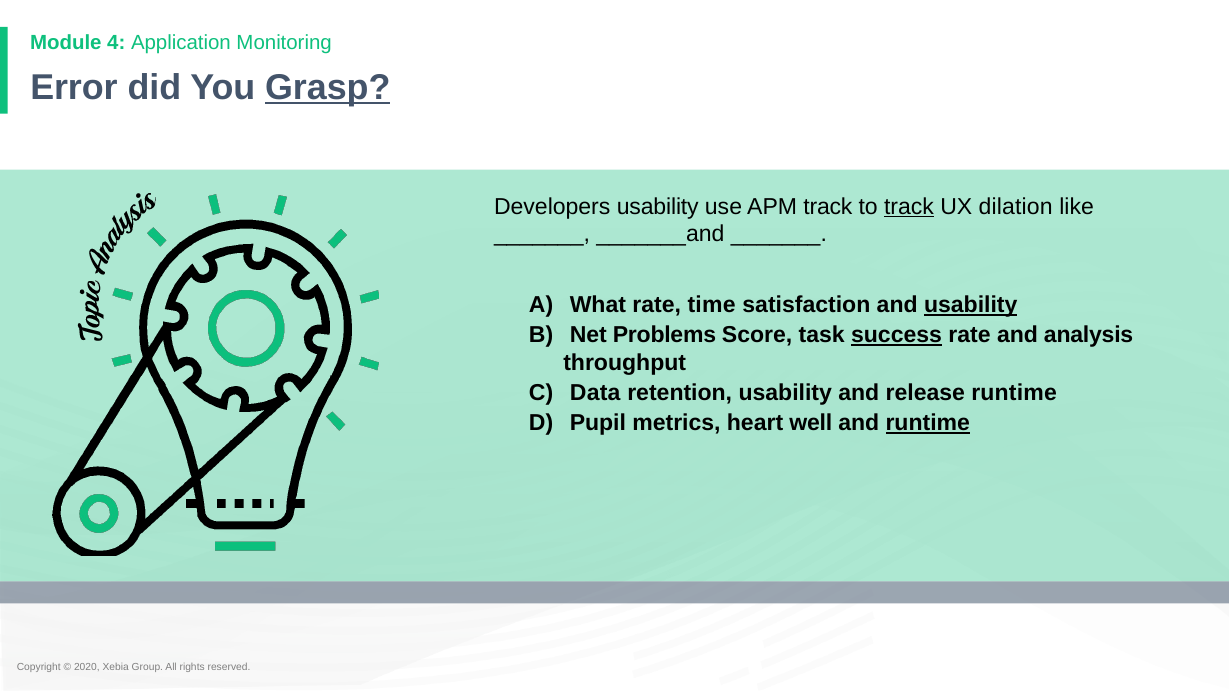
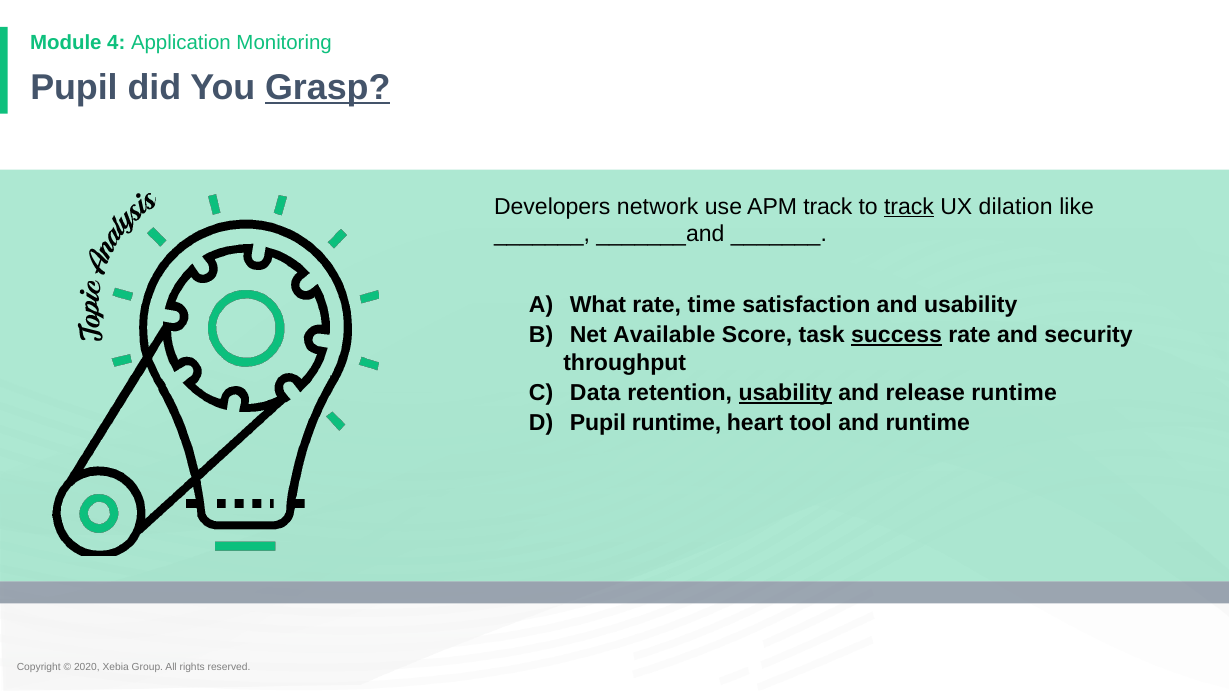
Error: Error -> Pupil (74, 88)
Developers usability: usability -> network (658, 207)
usability underline: present -> none (971, 305)
Problems: Problems -> Available (664, 335)
analysis: analysis -> security (1088, 335)
usability underline: none -> present (785, 393)
Pupil metrics: metrics -> runtime (677, 423)
well: well -> tool (811, 423)
runtime underline: present -> none (928, 423)
